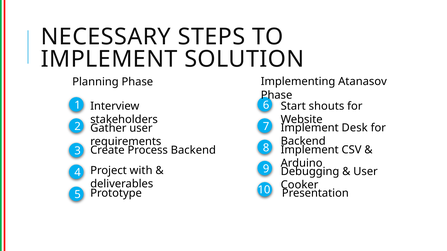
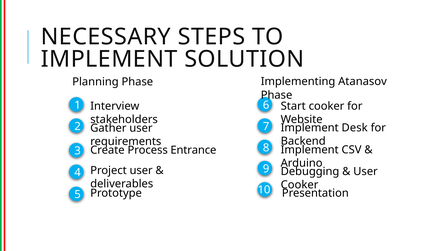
Start shouts: shouts -> cooker (327, 106)
Process Backend: Backend -> Entrance (193, 150)
Project with: with -> user (141, 171)
